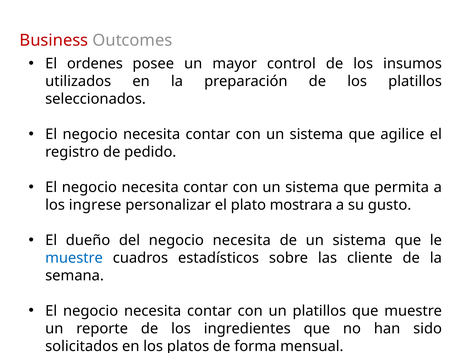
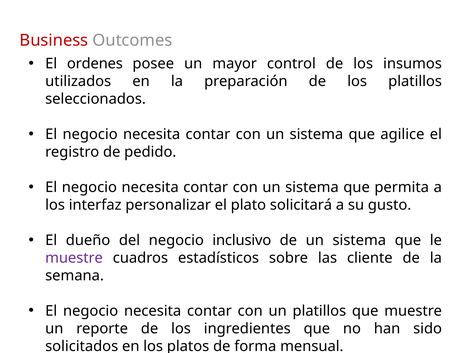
ingrese: ingrese -> interfaz (95, 205)
mostrara: mostrara -> solicitará (301, 205)
del negocio necesita: necesita -> inclusivo (242, 240)
muestre colour: blue -> purple (74, 258)
